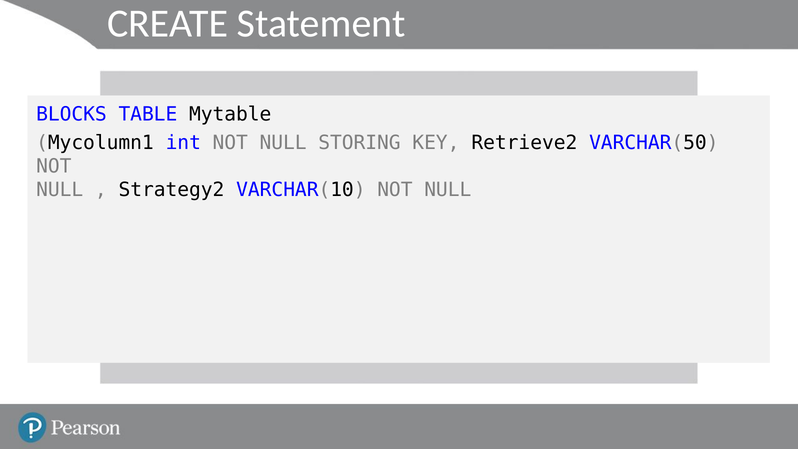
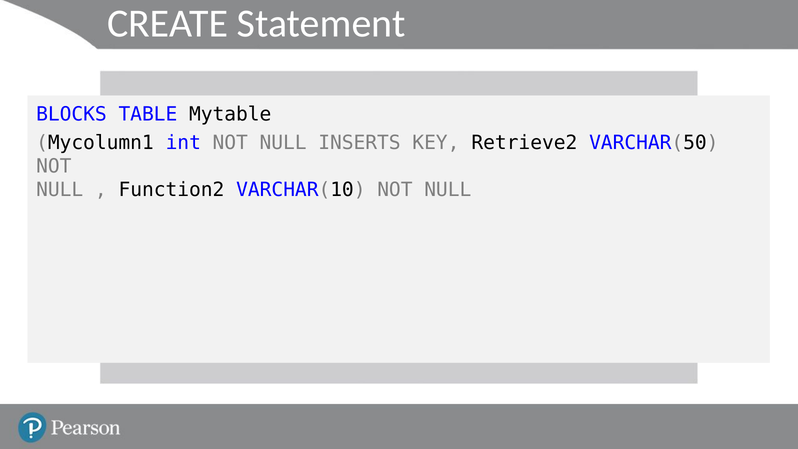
STORING: STORING -> INSERTS (359, 143)
Strategy2: Strategy2 -> Function2 (171, 190)
